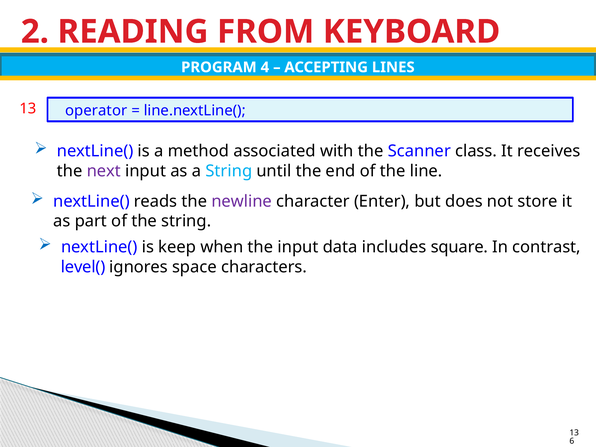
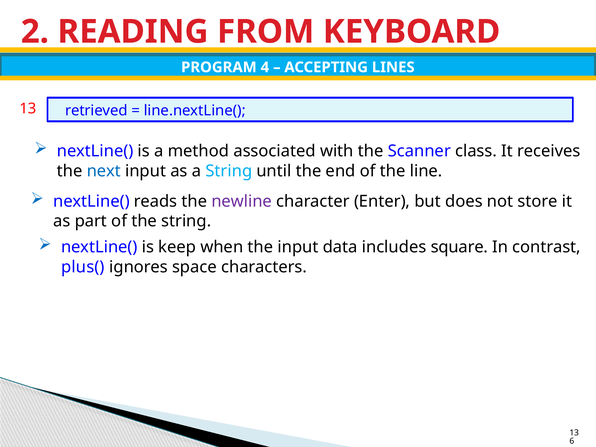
operator: operator -> retrieved (96, 111)
next colour: purple -> blue (104, 171)
level(: level( -> plus( (83, 267)
